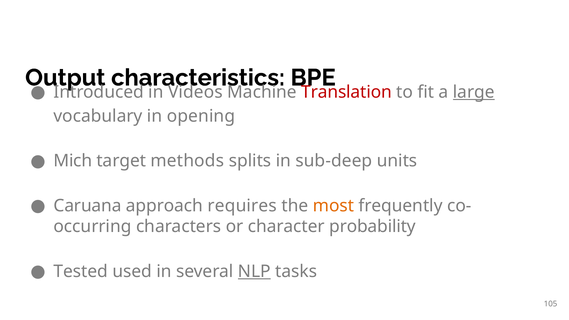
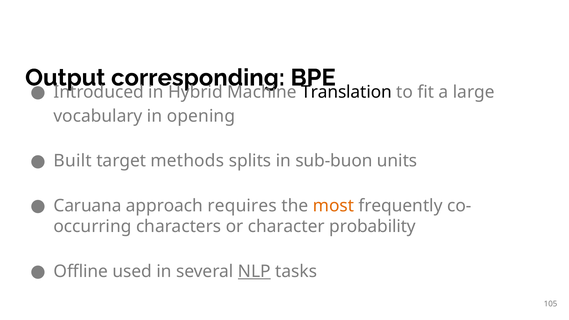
characteristics: characteristics -> corresponding (198, 78)
Videos: Videos -> Hybrid (195, 92)
Translation colour: red -> black (347, 92)
large underline: present -> none (474, 92)
Mich: Mich -> Built (73, 161)
sub-deep: sub-deep -> sub-buon (334, 161)
Tested: Tested -> Offline (81, 271)
